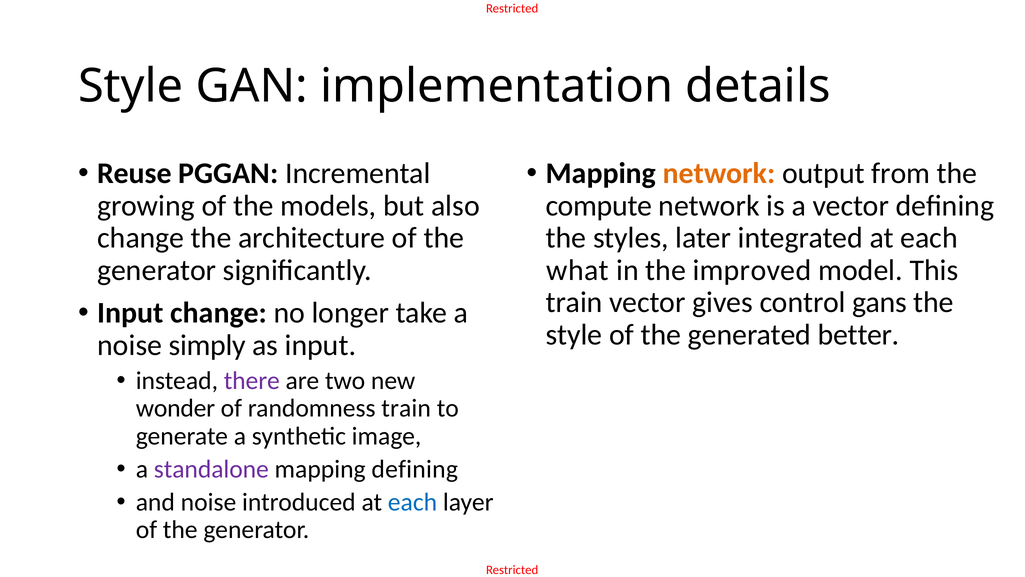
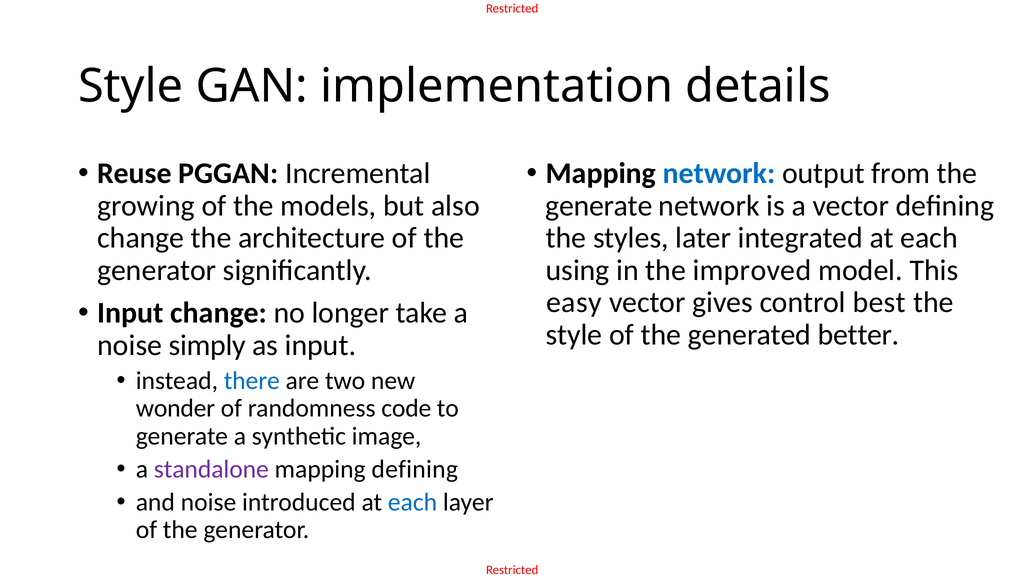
network colour: orange -> blue (719, 173)
compute: compute -> generate (599, 205)
what: what -> using (578, 270)
train: train -> easy (574, 302)
gans: gans -> best (879, 302)
there colour: purple -> blue (252, 380)
randomness train: train -> code (406, 408)
